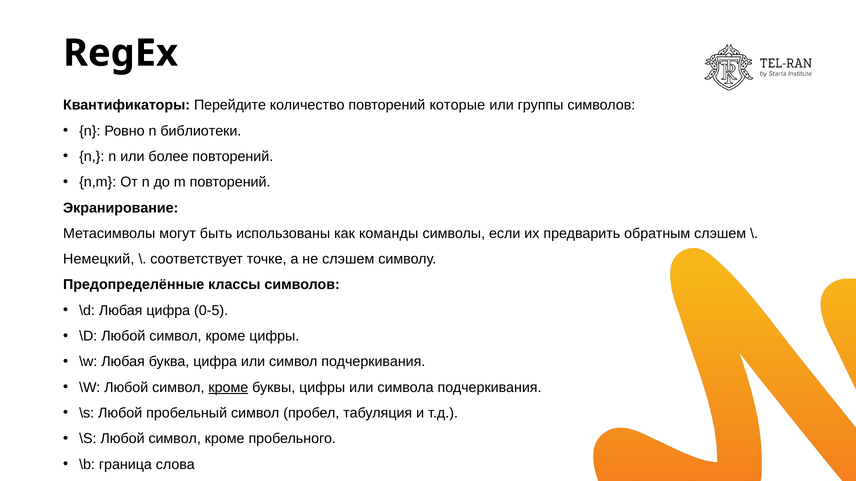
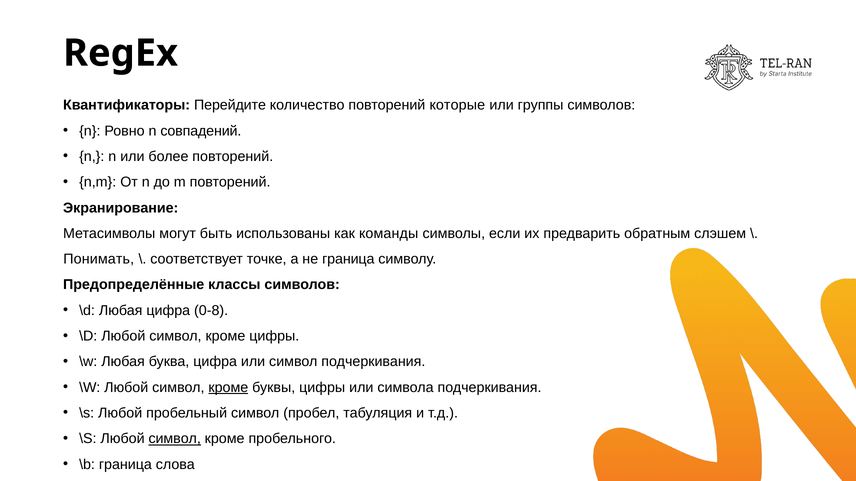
библиотеки: библиотеки -> совпадений (201, 131)
Немецкий: Немецкий -> Понимать (99, 259)
не слэшем: слэшем -> граница (348, 259)
0-5: 0-5 -> 0-8 (211, 311)
символ underline: none -> present (175, 439)
